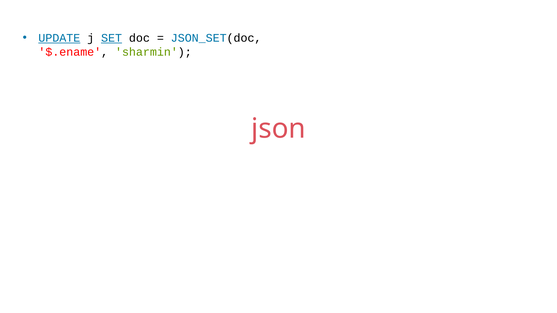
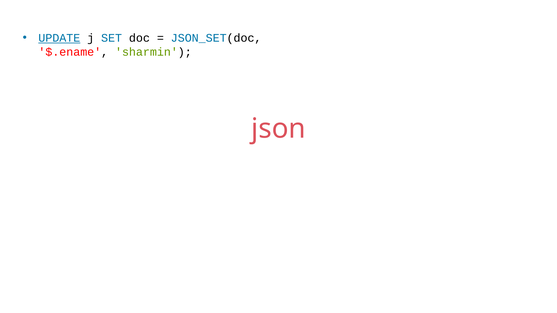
SET underline: present -> none (112, 38)
